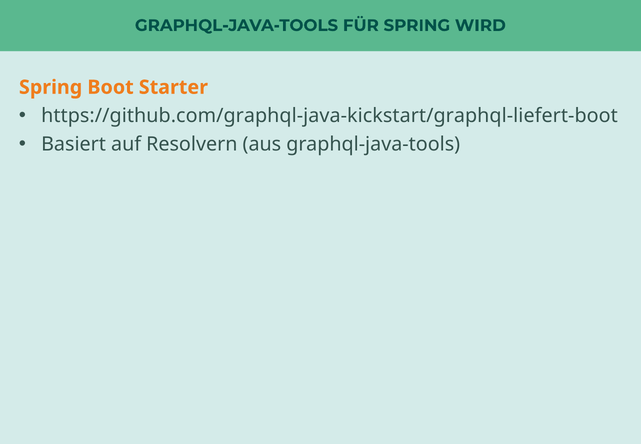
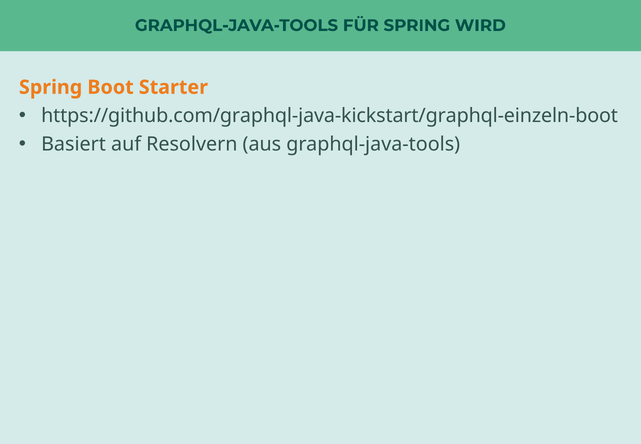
https://github.com/graphql-java-kickstart/graphql-liefert-boot: https://github.com/graphql-java-kickstart/graphql-liefert-boot -> https://github.com/graphql-java-kickstart/graphql-einzeln-boot (330, 116)
